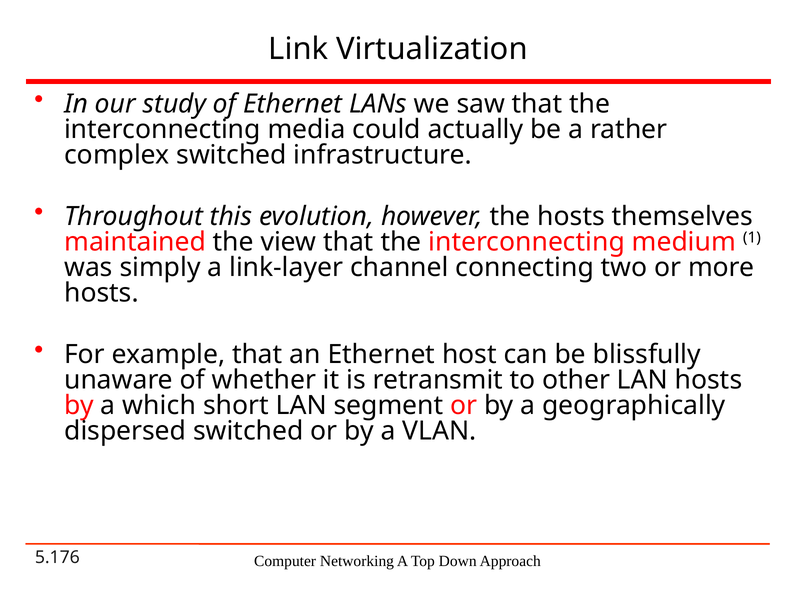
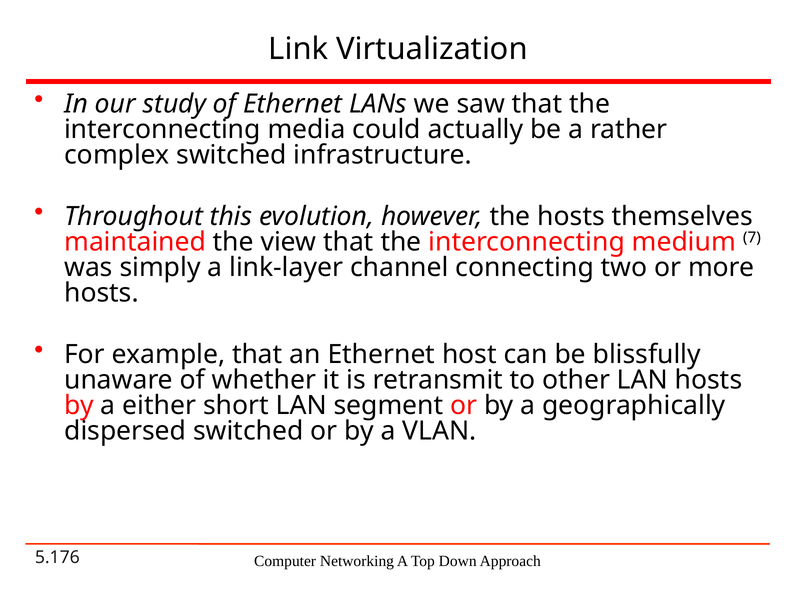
1: 1 -> 7 (752, 238)
which: which -> either (159, 406)
